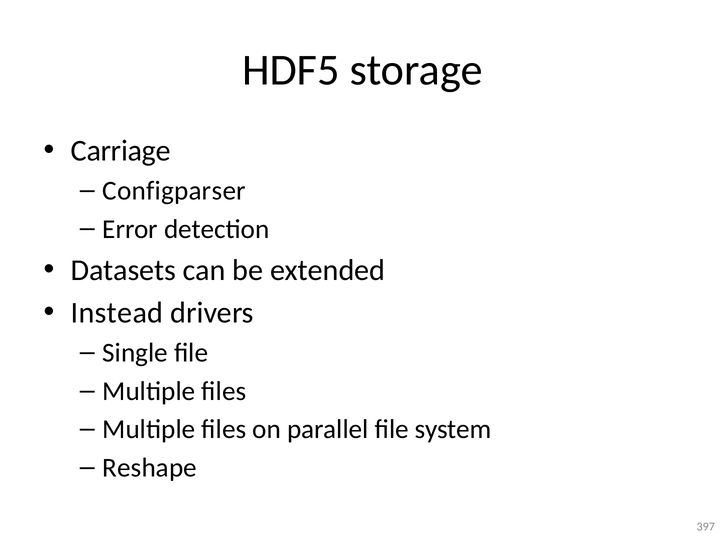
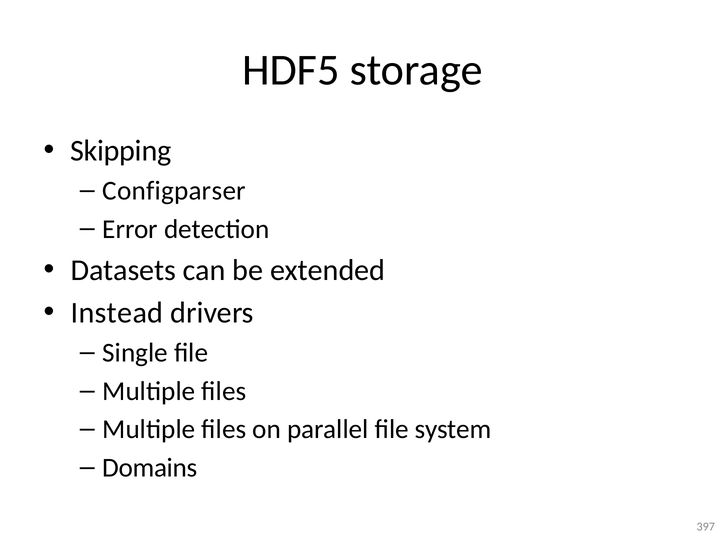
Carriage: Carriage -> Skipping (121, 151)
Reshape: Reshape -> Domains (150, 468)
